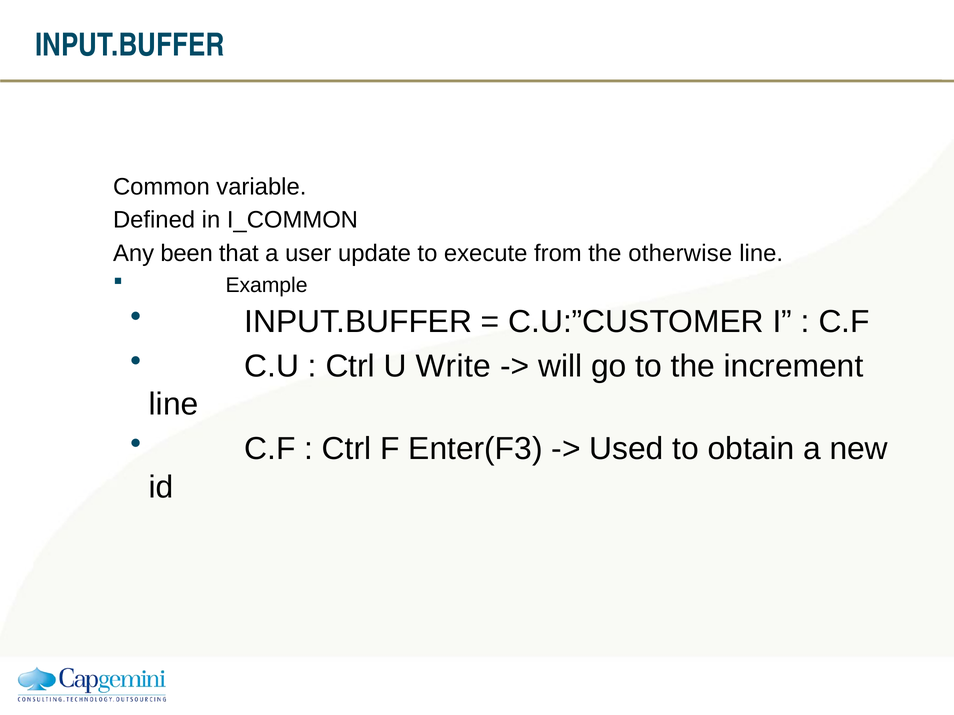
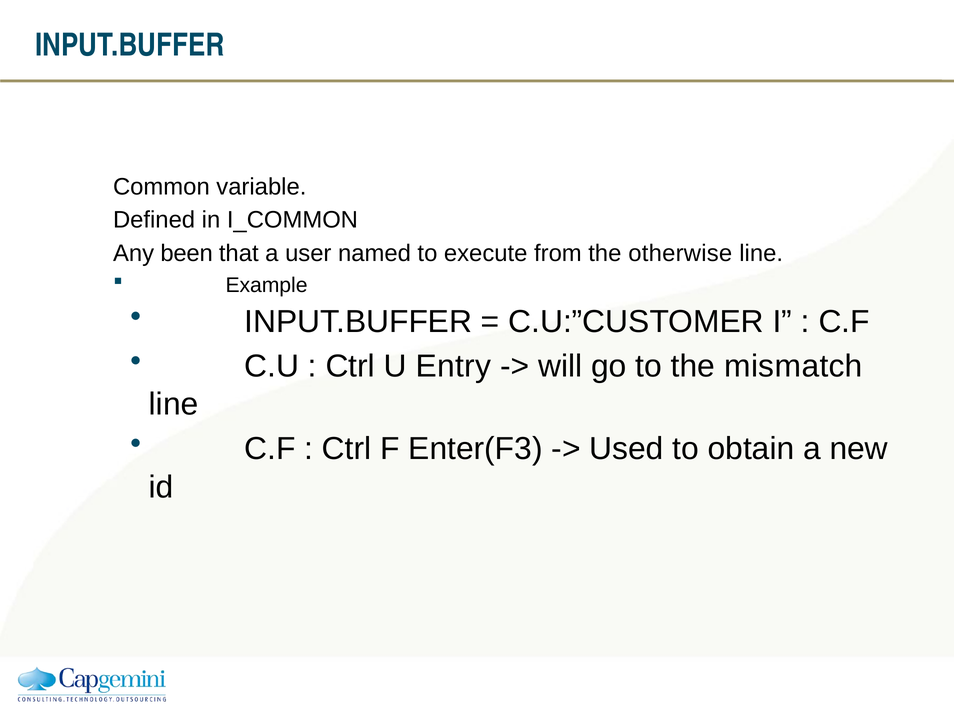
update: update -> named (375, 254)
Write: Write -> Entry (453, 367)
increment: increment -> mismatch (793, 367)
